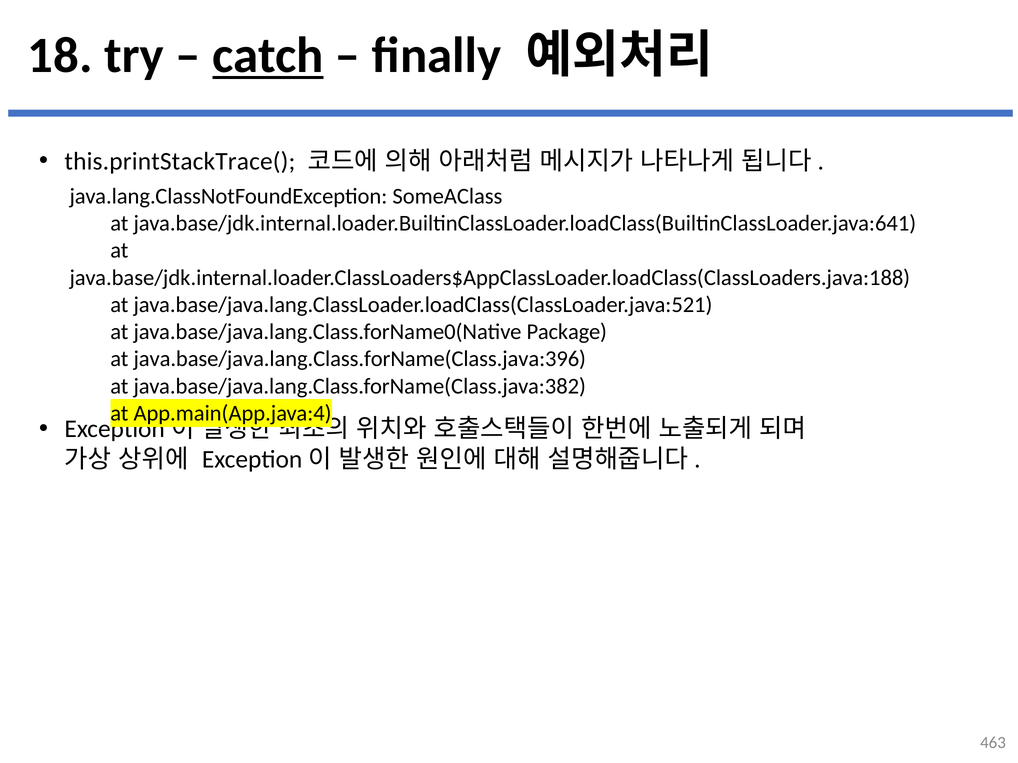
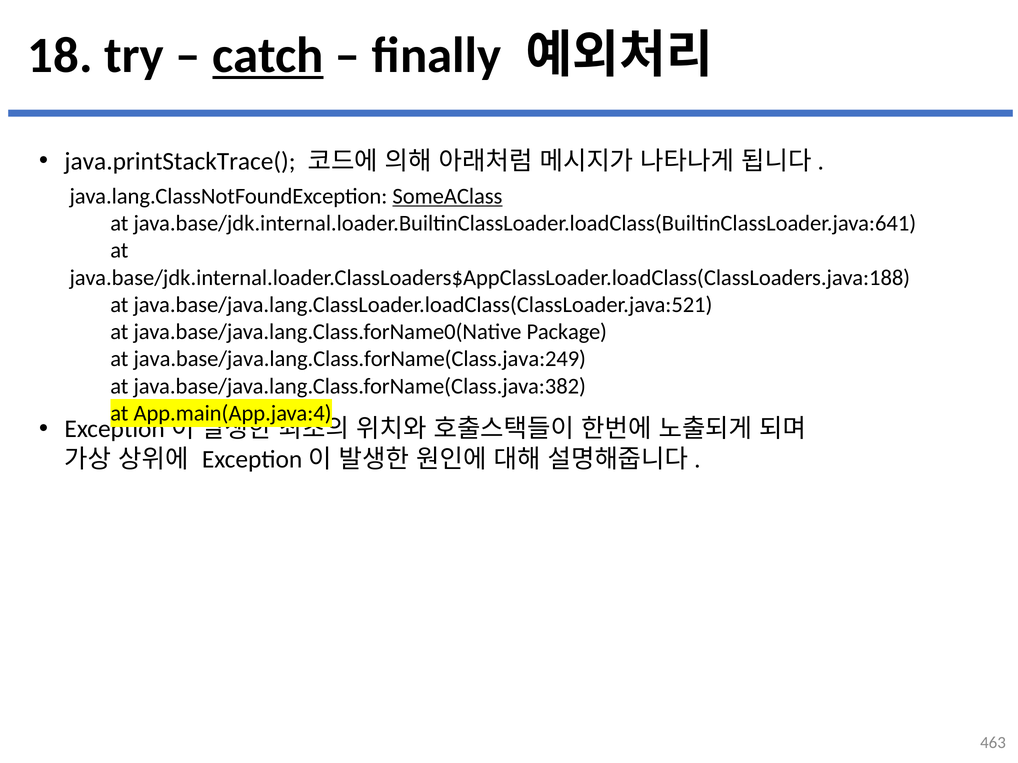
this.printStackTrace(: this.printStackTrace( -> java.printStackTrace( (180, 161)
SomeAClass underline: none -> present (447, 196)
java.base/java.lang.Class.forName(Class.java:396: java.base/java.lang.Class.forName(Class.java:396 -> java.base/java.lang.Class.forName(Class.java:249 (360, 359)
